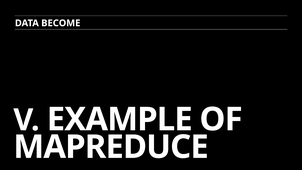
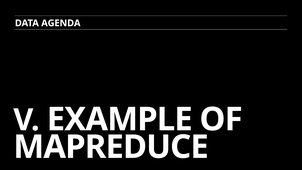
BECOME: BECOME -> AGENDA (61, 23)
